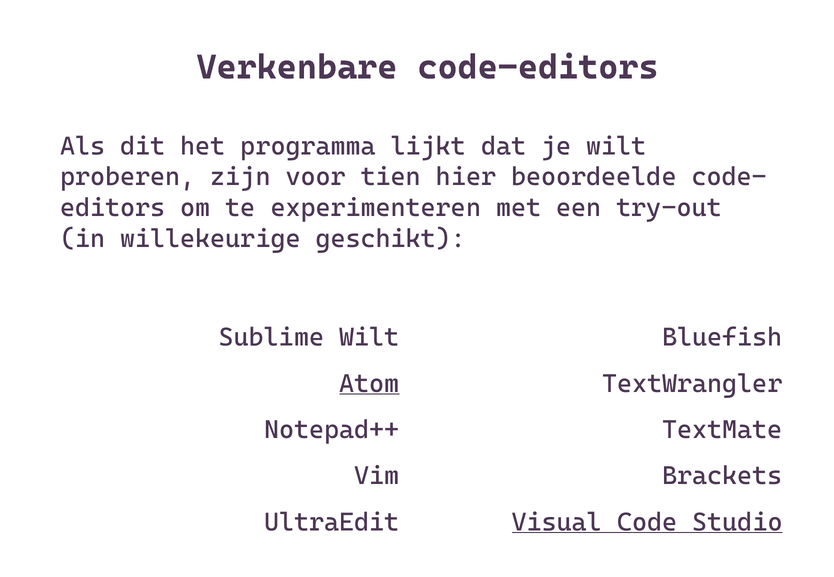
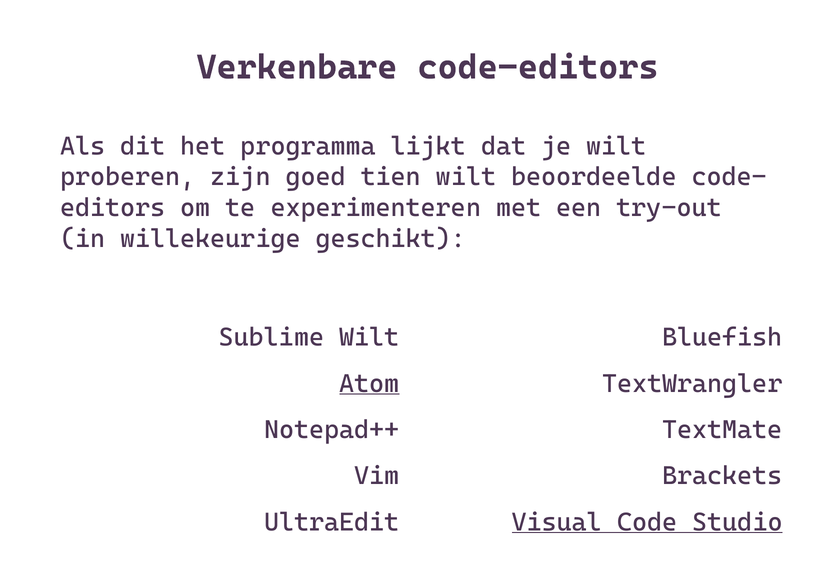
voor: voor -> goed (316, 177)
tien hier: hier -> wilt (466, 177)
